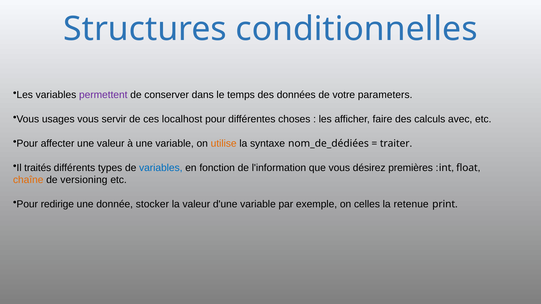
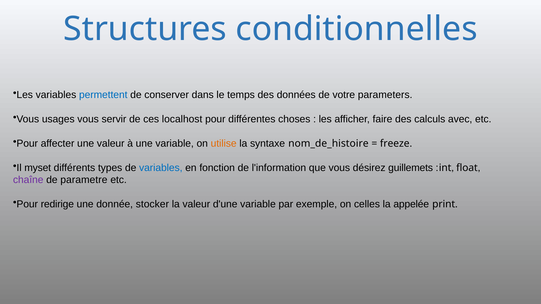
permettent colour: purple -> blue (103, 95)
nom_de_dédiées: nom_de_dédiées -> nom_de_histoire (328, 144)
traiter: traiter -> freeze (395, 144)
traités: traités -> myset (38, 168)
premières: premières -> guillemets (411, 168)
chaîne colour: orange -> purple (28, 180)
versioning: versioning -> parametre (84, 180)
retenue: retenue -> appelée (411, 204)
